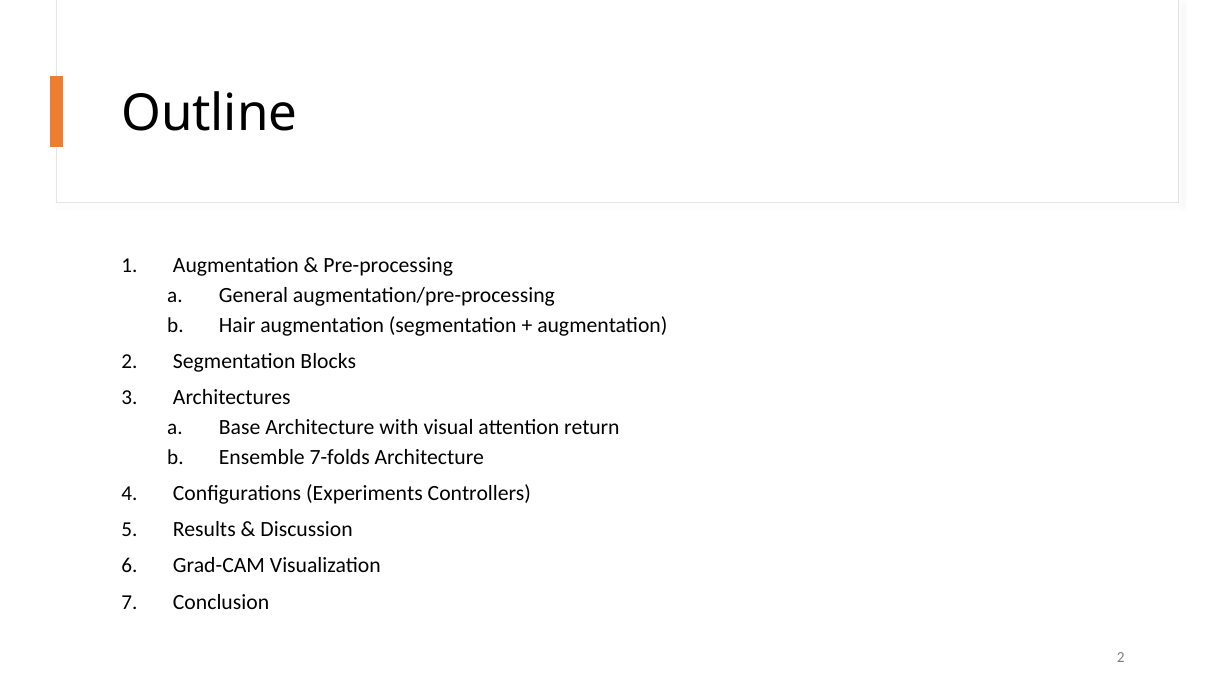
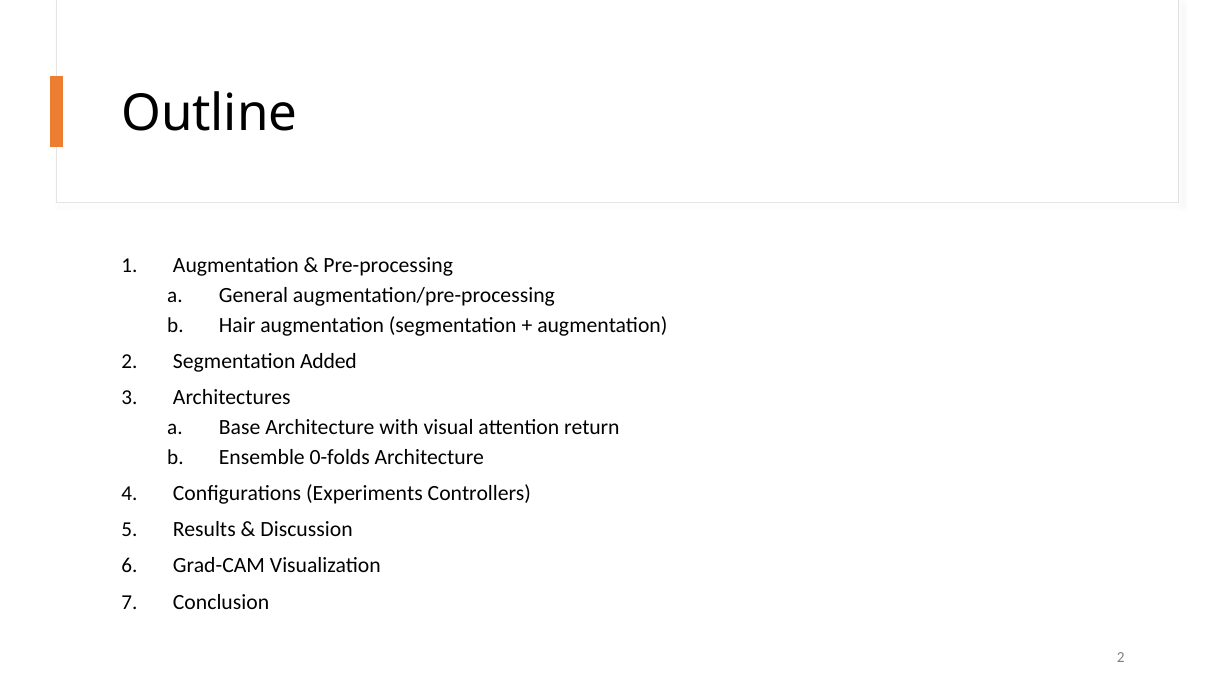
Blocks: Blocks -> Added (328, 361)
7-folds: 7-folds -> 0-folds (340, 457)
